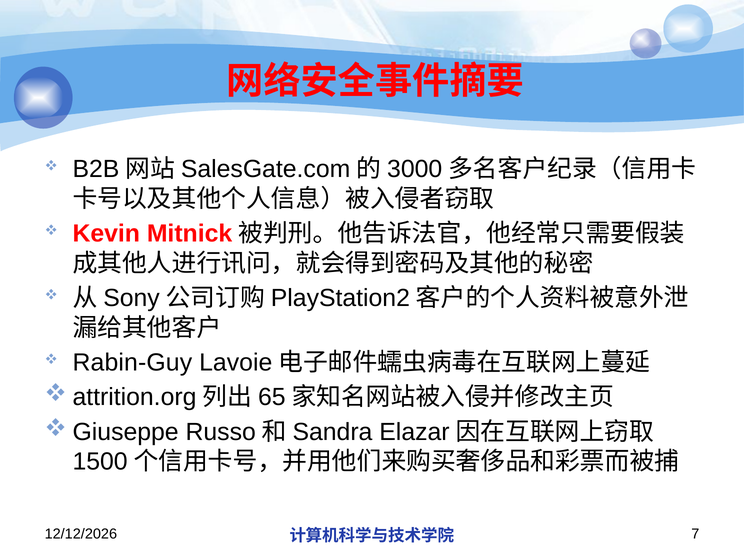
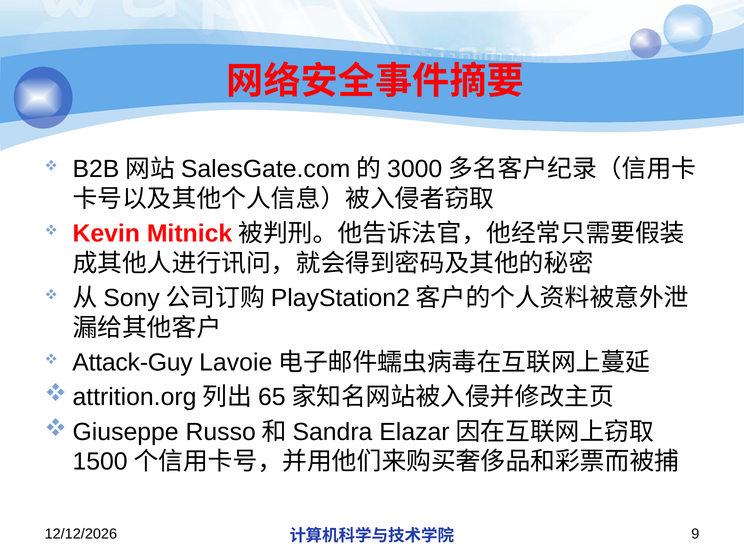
Rabin-Guy: Rabin-Guy -> Attack-Guy (133, 363)
7: 7 -> 9 (695, 534)
